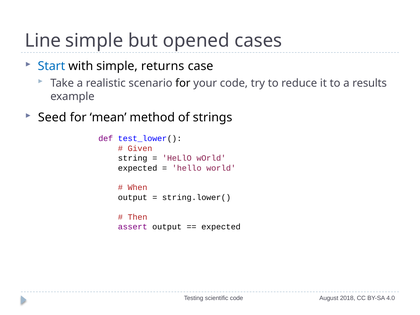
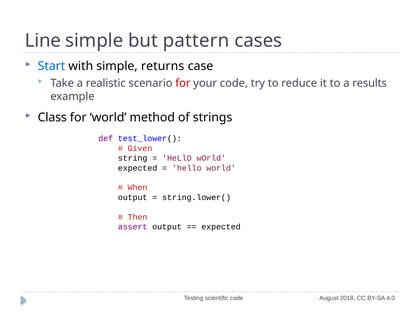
opened: opened -> pattern (196, 41)
for colour: black -> red (183, 83)
Seed: Seed -> Class (52, 117)
for mean: mean -> world (108, 117)
